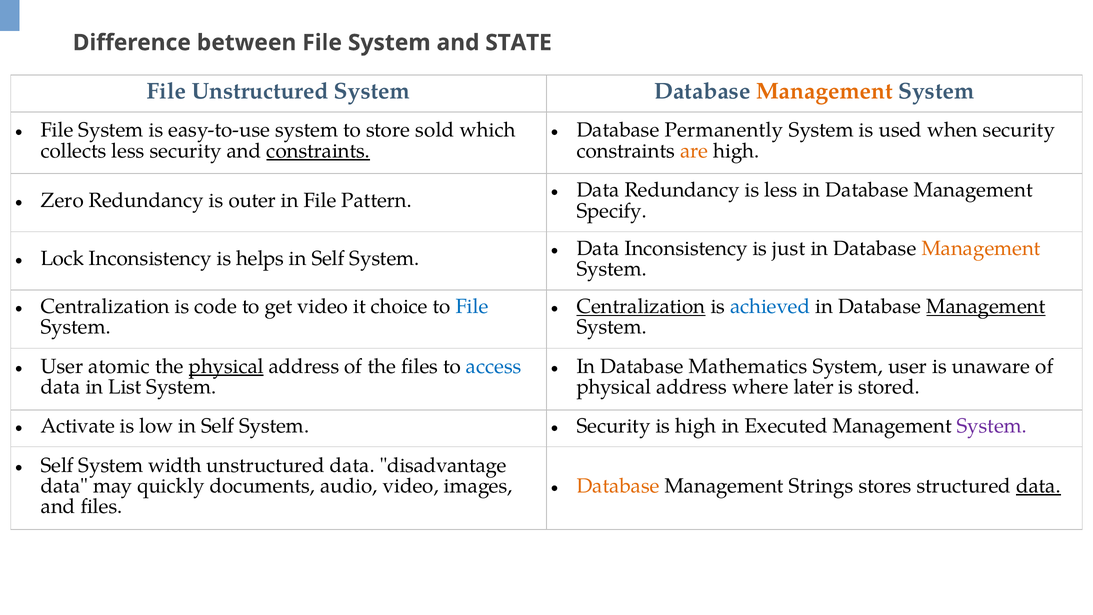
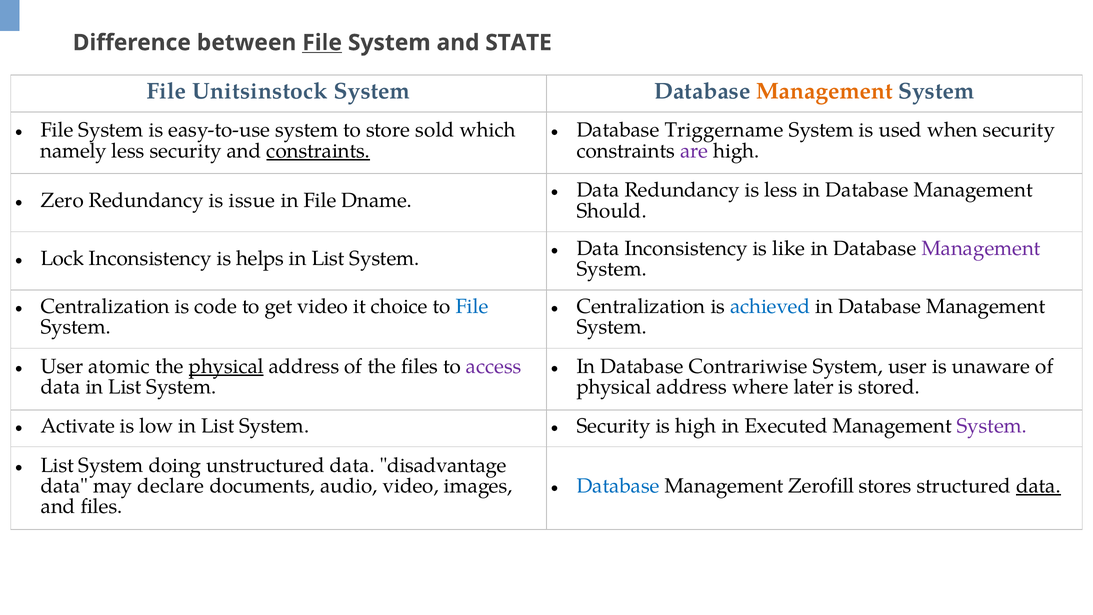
File underline: none -> present (322, 43)
File Unstructured: Unstructured -> Unitsinstock (260, 91)
Permanently: Permanently -> Triggername (724, 130)
collects: collects -> namely (74, 151)
are colour: orange -> purple (694, 151)
outer: outer -> issue (252, 200)
Pattern: Pattern -> Dname (377, 200)
Specify: Specify -> Should (612, 211)
just: just -> like (789, 248)
Management colour: orange -> purple (981, 248)
Self: Self -> List (328, 259)
Centralization underline: present -> none (641, 306)
Management underline: present -> none (986, 306)
access colour: blue -> purple (494, 366)
Mathematics: Mathematics -> Contrariwise (748, 366)
low in Self: Self -> List (218, 426)
Self: Self -> List (57, 465)
width: width -> doing (175, 465)
Database colour: orange -> blue (618, 486)
Strings: Strings -> Zerofill (821, 486)
quickly: quickly -> declare (171, 486)
